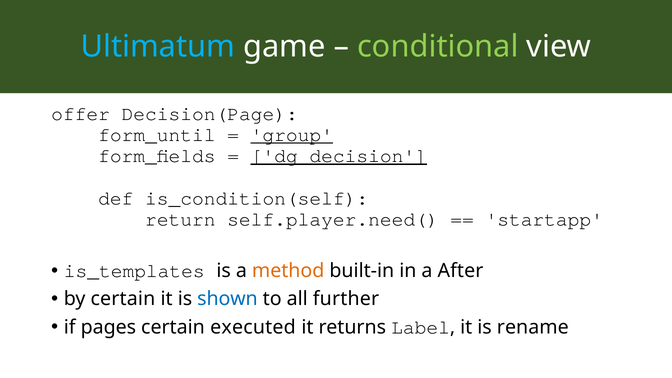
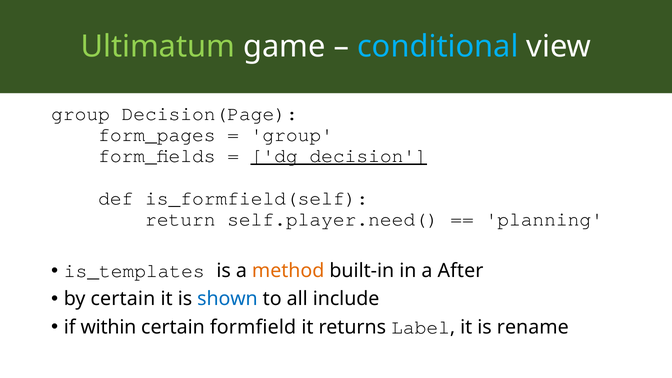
Ultimatum colour: light blue -> light green (158, 46)
conditional colour: light green -> light blue (438, 46)
offer: offer -> group (81, 114)
form_until: form_until -> form_pages (157, 135)
group underline: present -> none (292, 135)
is_condition(self: is_condition(self -> is_formfield(self (257, 198)
startapp: startapp -> planning (544, 219)
further: further -> include (346, 299)
pages: pages -> within (108, 327)
executed: executed -> formfield (253, 327)
